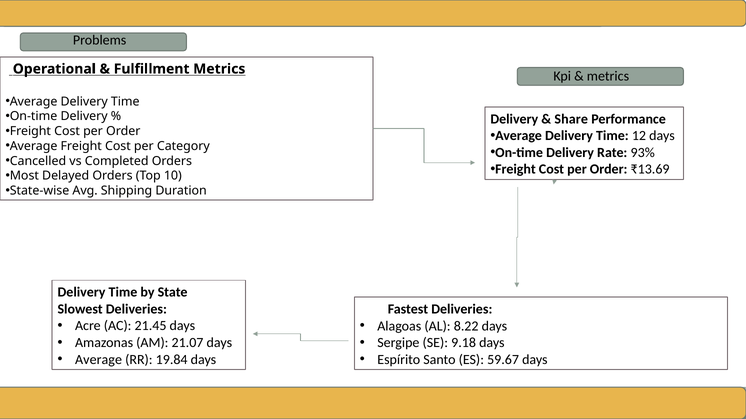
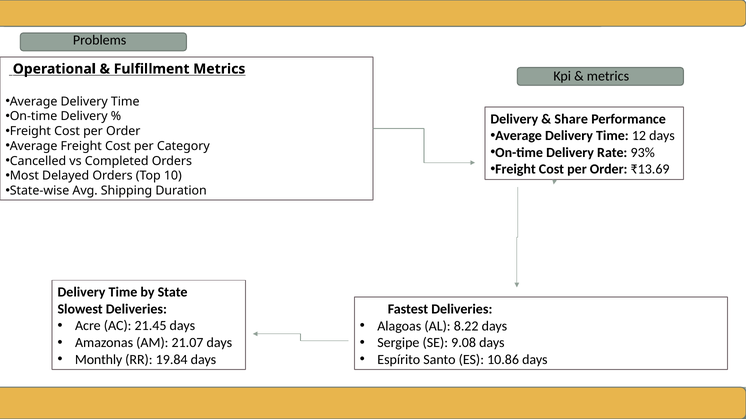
9.18: 9.18 -> 9.08 (464, 343)
Average: Average -> Monthly (99, 360)
59.67: 59.67 -> 10.86 (503, 360)
